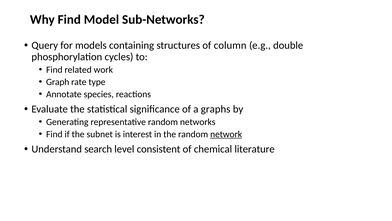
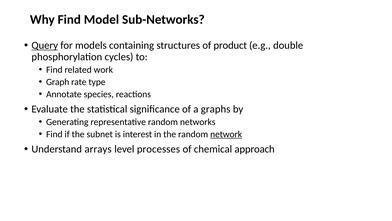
Query underline: none -> present (45, 45)
column: column -> product (230, 45)
search: search -> arrays (98, 149)
consistent: consistent -> processes (158, 149)
literature: literature -> approach (255, 149)
